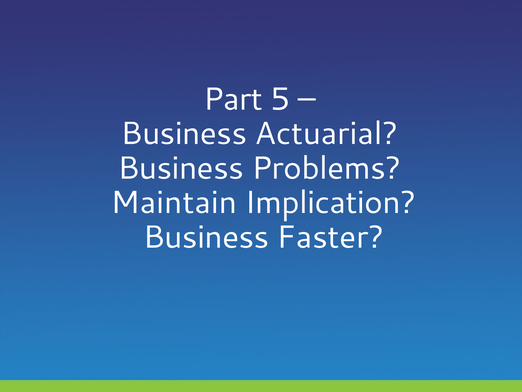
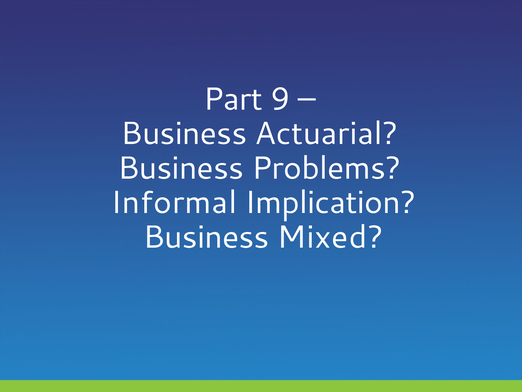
5: 5 -> 9 (280, 99)
Maintain: Maintain -> Informal (174, 203)
Faster: Faster -> Mixed (330, 237)
